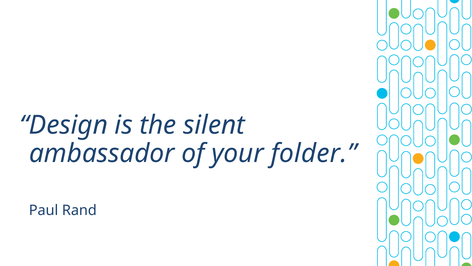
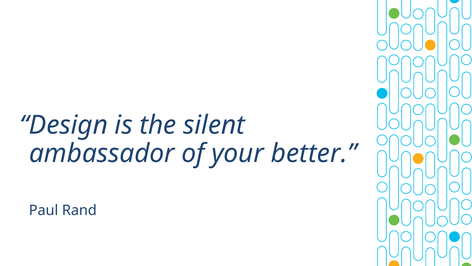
folder: folder -> better (314, 153)
